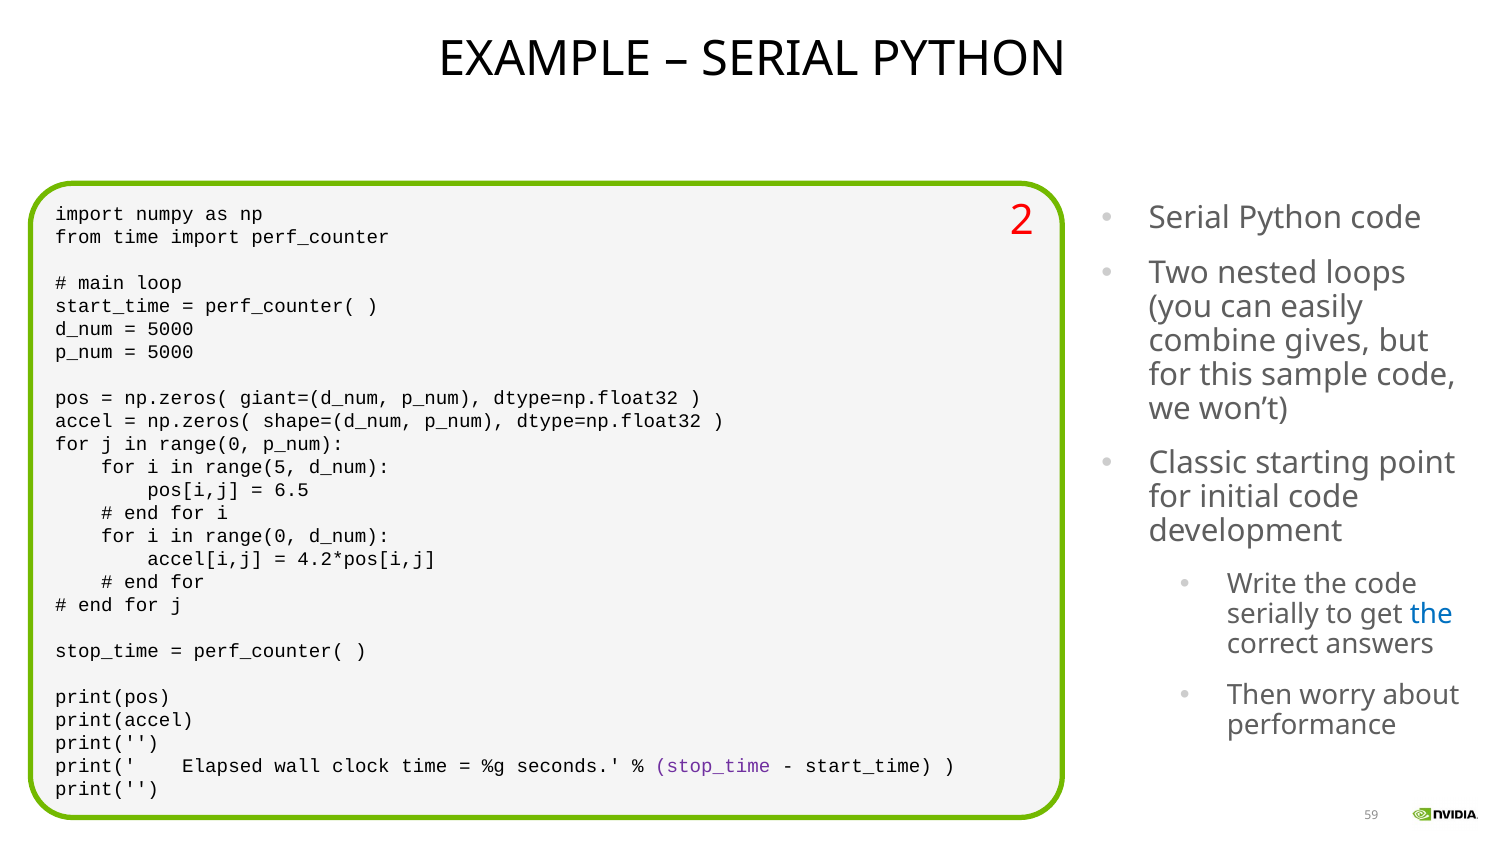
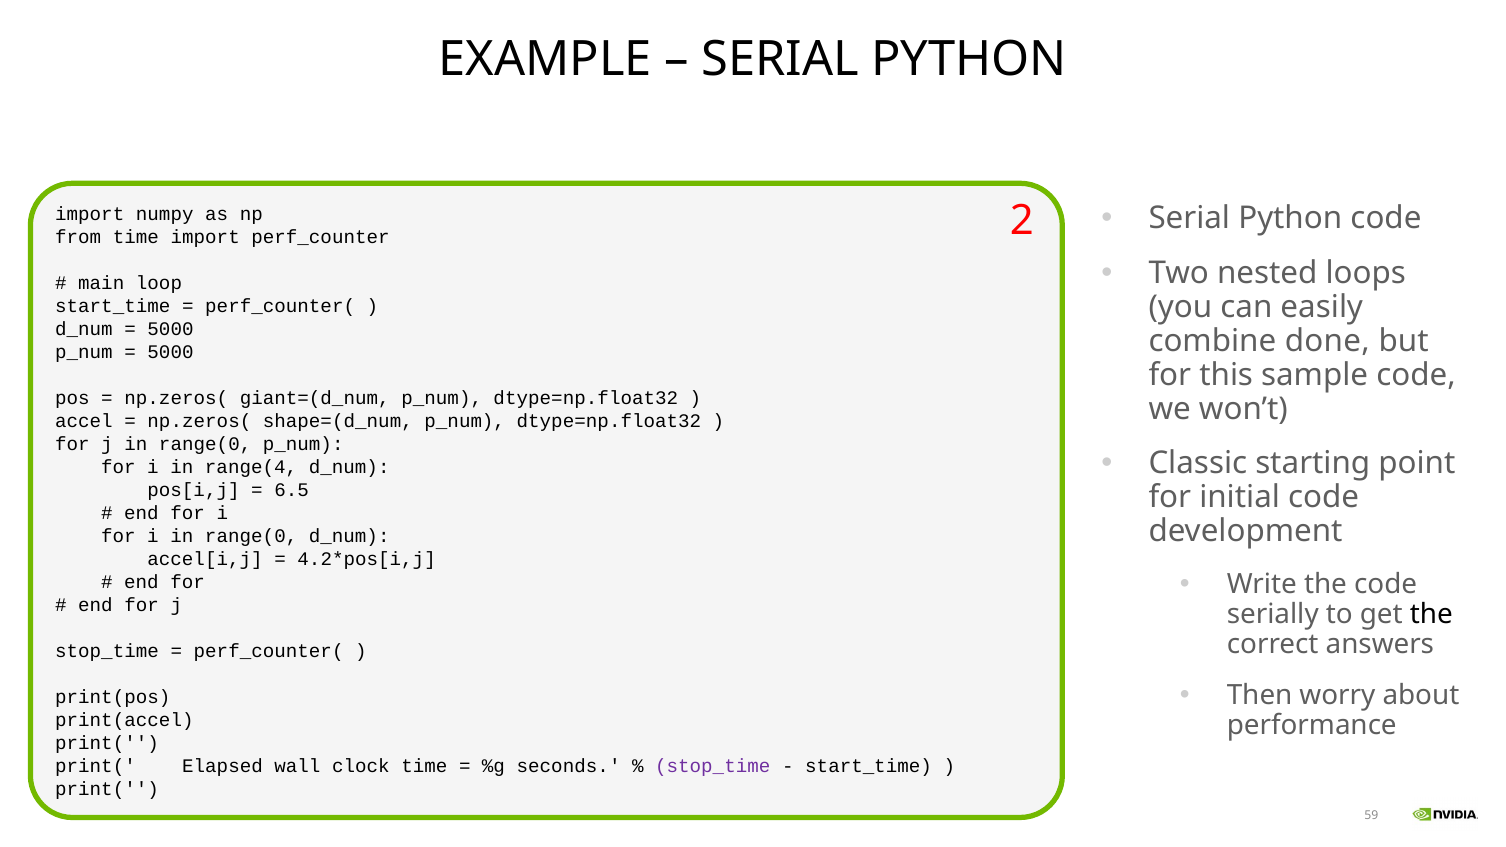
gives: gives -> done (1327, 341)
range(5: range(5 -> range(4 (251, 467)
the colour: blue -> black (1431, 614)
